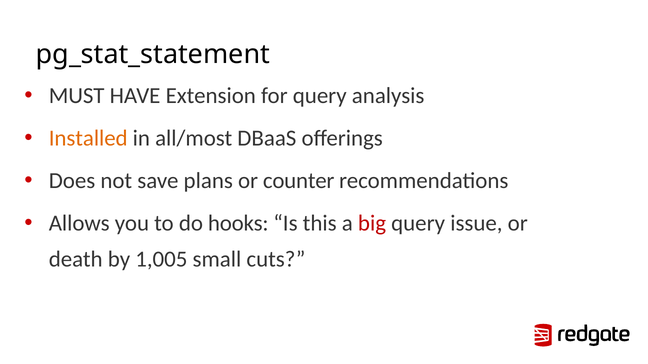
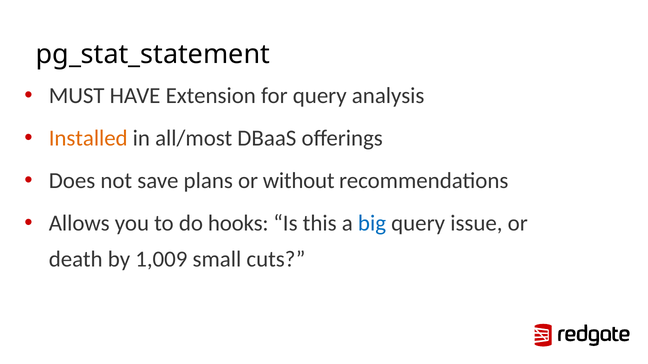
counter: counter -> without (299, 181)
big colour: red -> blue (372, 224)
1,005: 1,005 -> 1,009 (161, 259)
